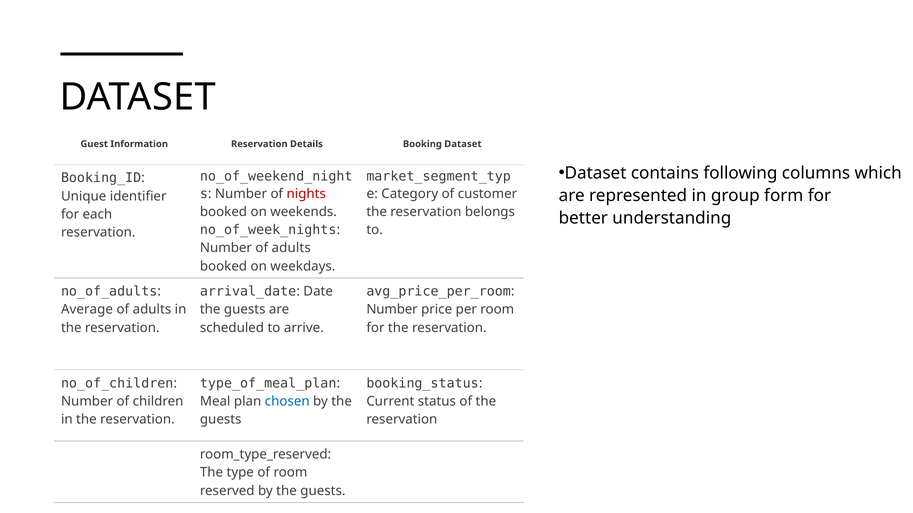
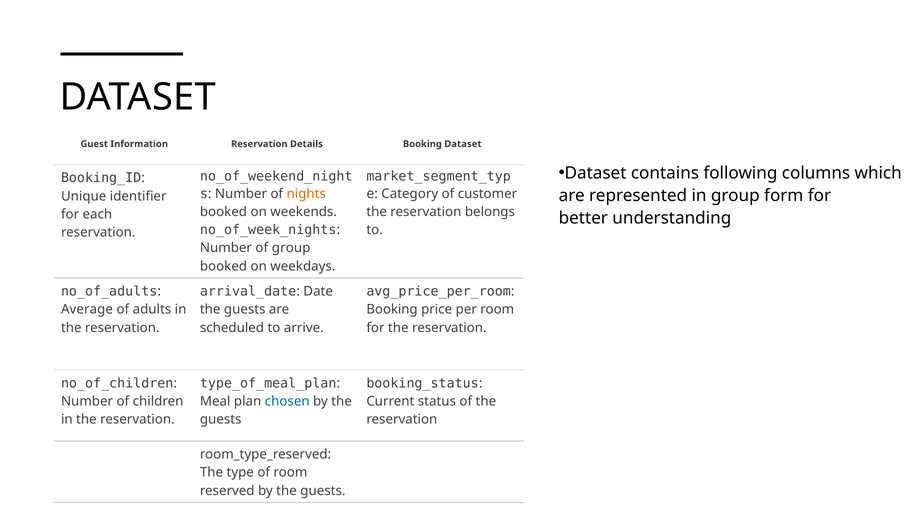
nights colour: red -> orange (306, 194)
Number of adults: adults -> group (291, 248)
Number: Number -> Booking (392, 310)
